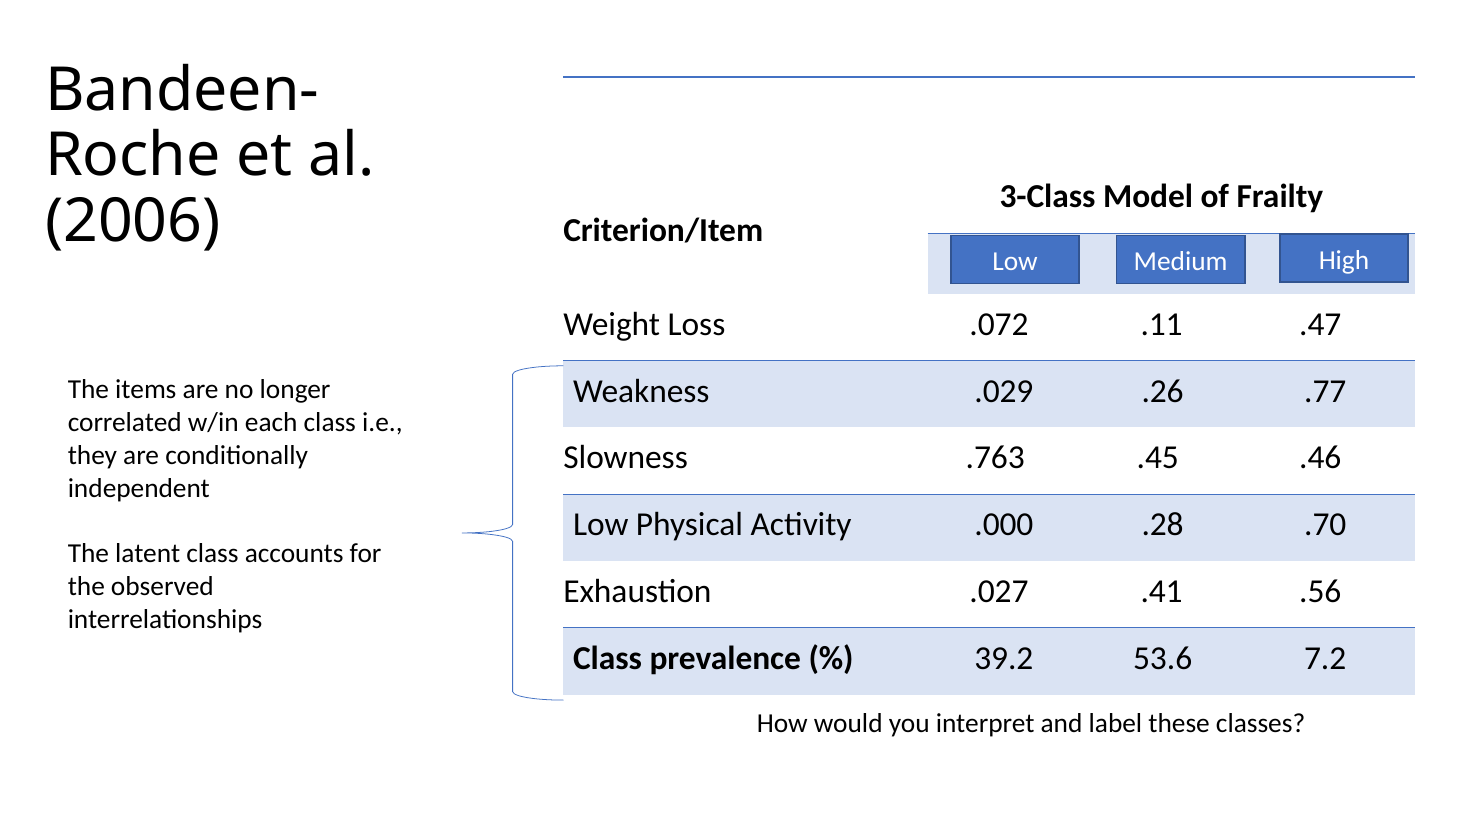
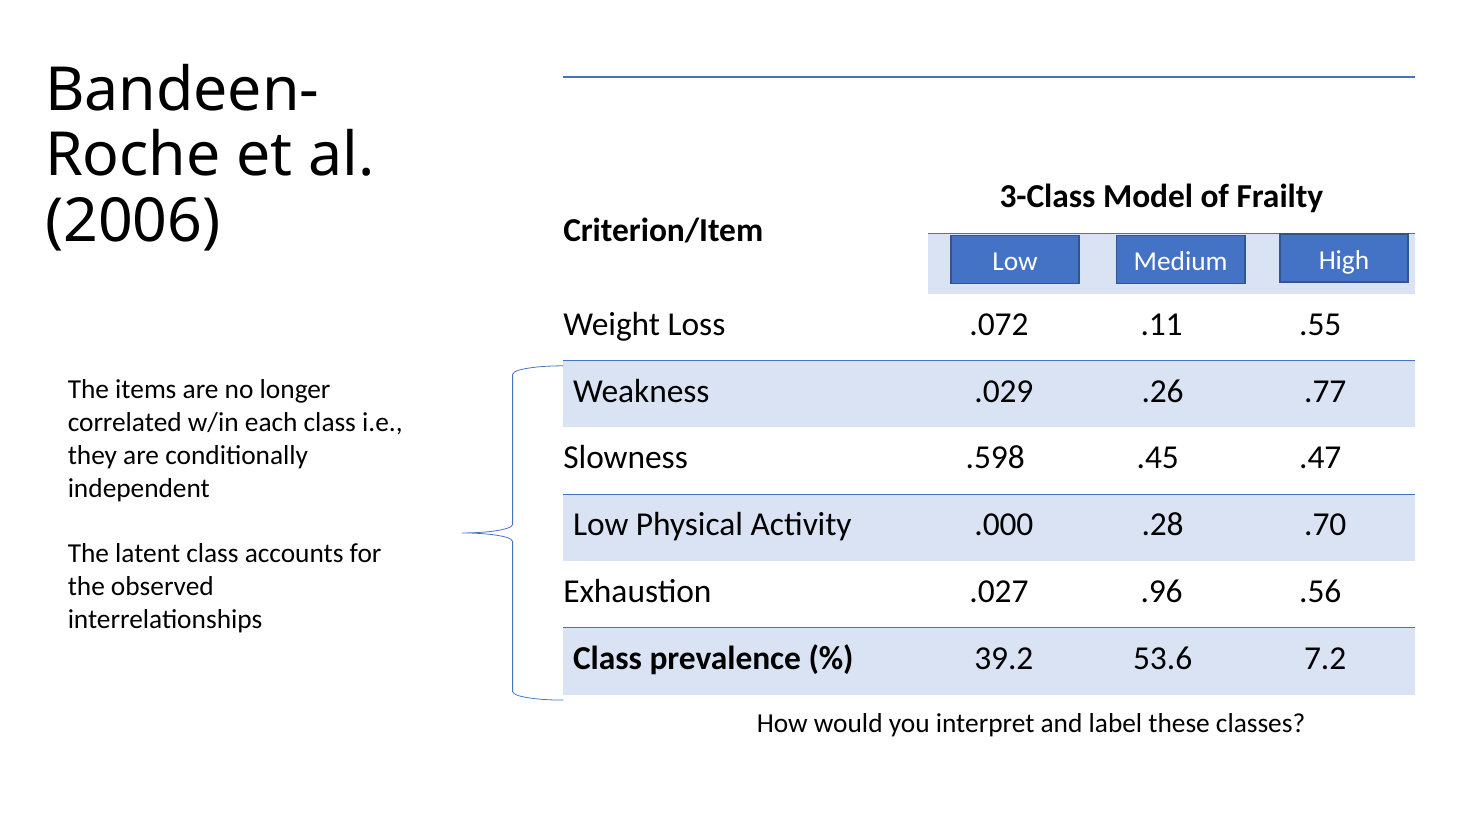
.47: .47 -> .55 (1320, 324)
.763: .763 -> .598 (995, 458)
.46: .46 -> .47 (1320, 458)
.41: .41 -> .96 (1162, 592)
